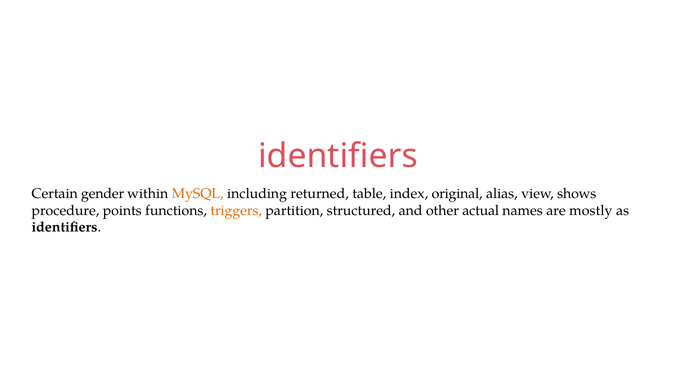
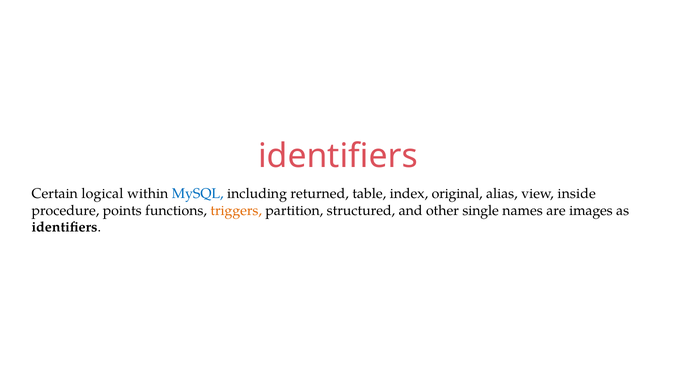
gender: gender -> logical (102, 194)
MySQL colour: orange -> blue (198, 194)
shows: shows -> inside (577, 194)
actual: actual -> single (481, 211)
mostly: mostly -> images (591, 211)
